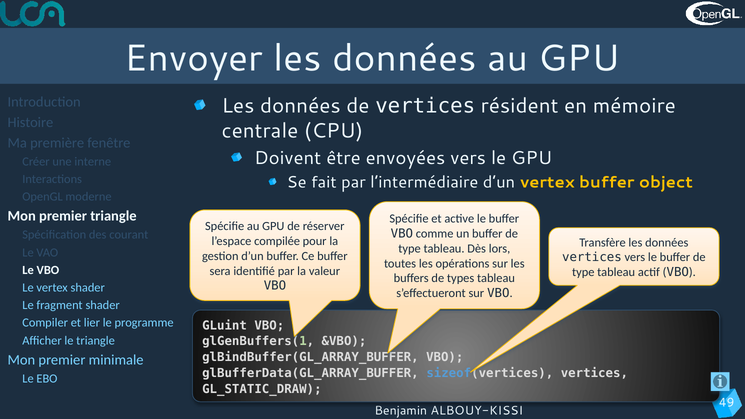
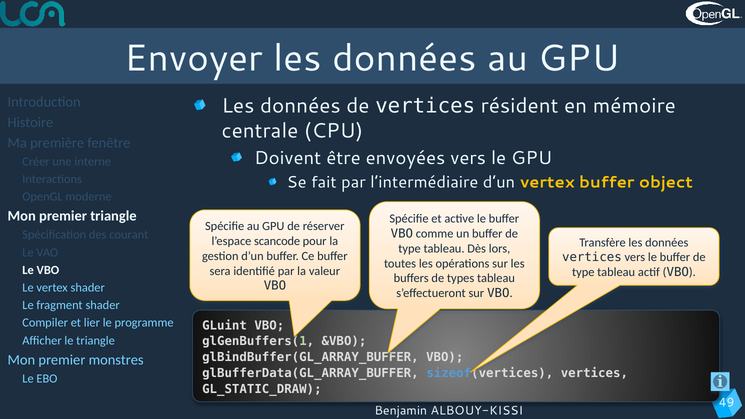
compilée: compilée -> scancode (277, 241)
minimale: minimale -> monstres (116, 360)
